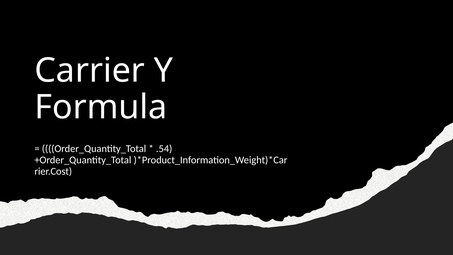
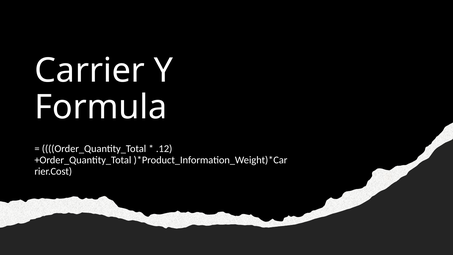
.54: .54 -> .12 (164, 149)
